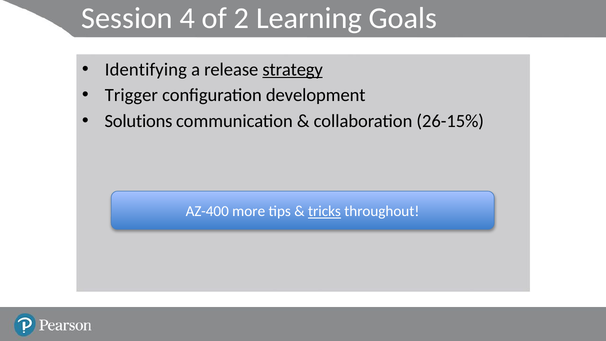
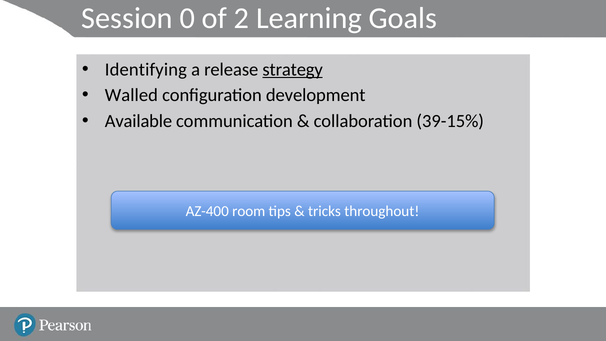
4: 4 -> 0 (187, 18)
Trigger: Trigger -> Walled (131, 95)
Solutions: Solutions -> Available (138, 121)
26-15%: 26-15% -> 39-15% (450, 121)
more: more -> room (249, 211)
tricks underline: present -> none (324, 211)
